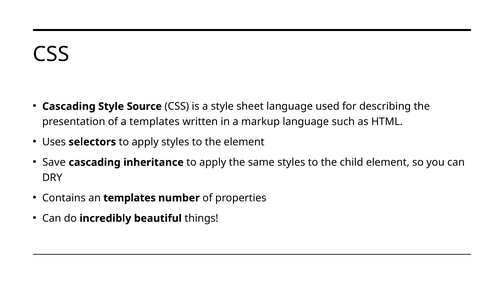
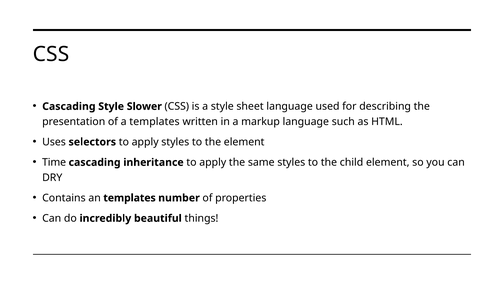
Source: Source -> Slower (144, 106)
Save: Save -> Time (54, 162)
